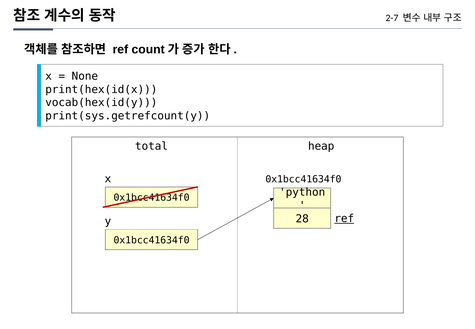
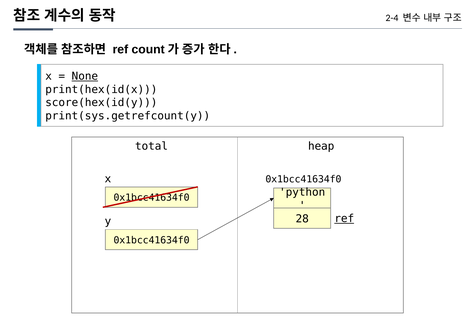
2-7: 2-7 -> 2-4 (392, 18)
None underline: none -> present (85, 76)
vocab(hex(id(y: vocab(hex(id(y -> score(hex(id(y (101, 103)
